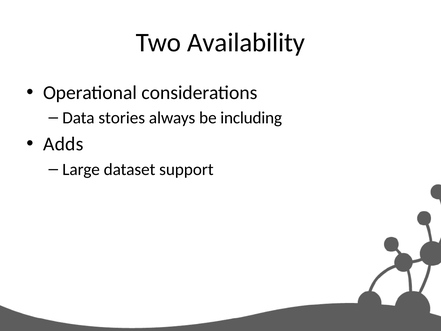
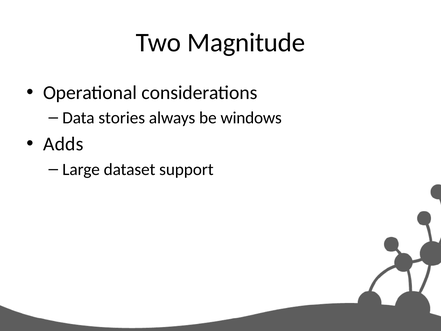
Availability: Availability -> Magnitude (246, 43)
including: including -> windows (251, 118)
